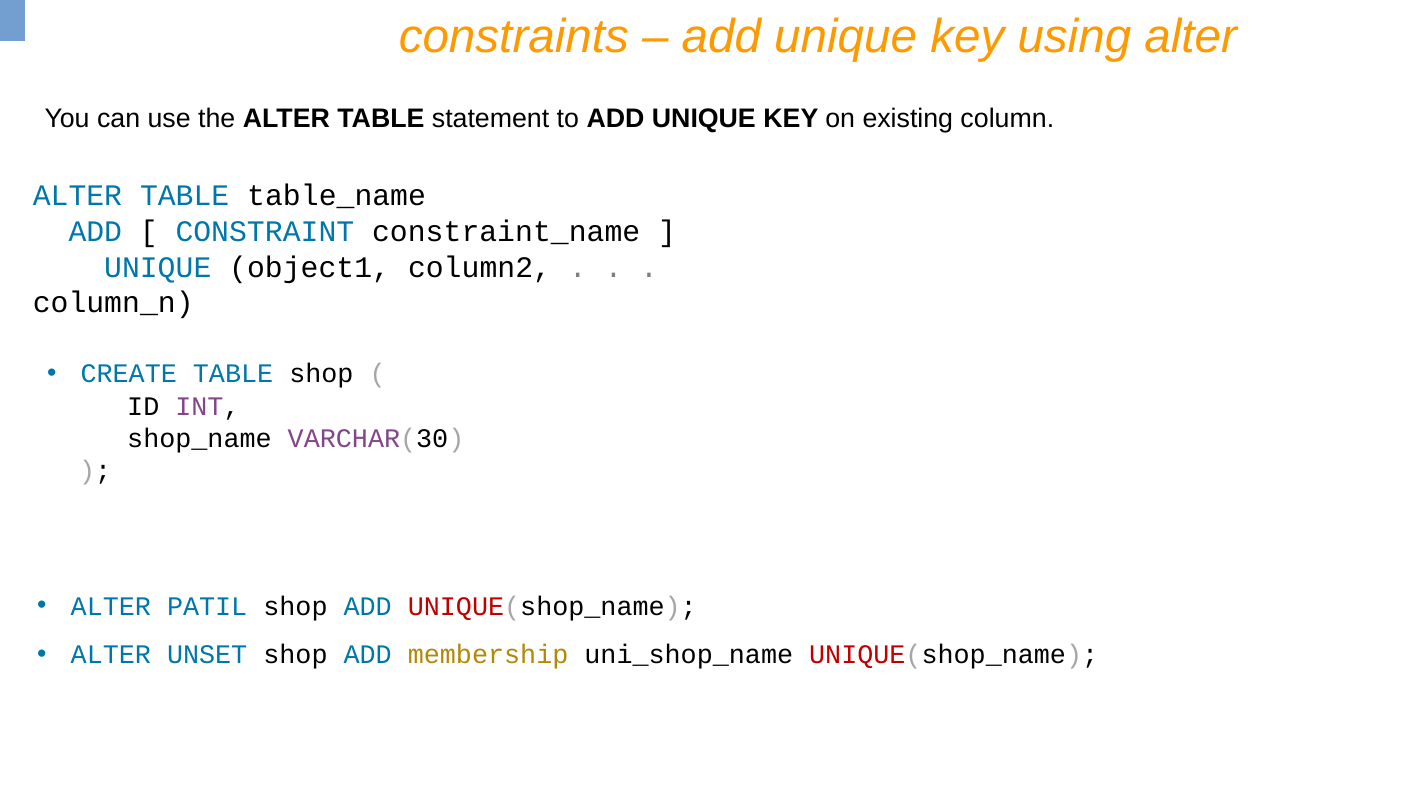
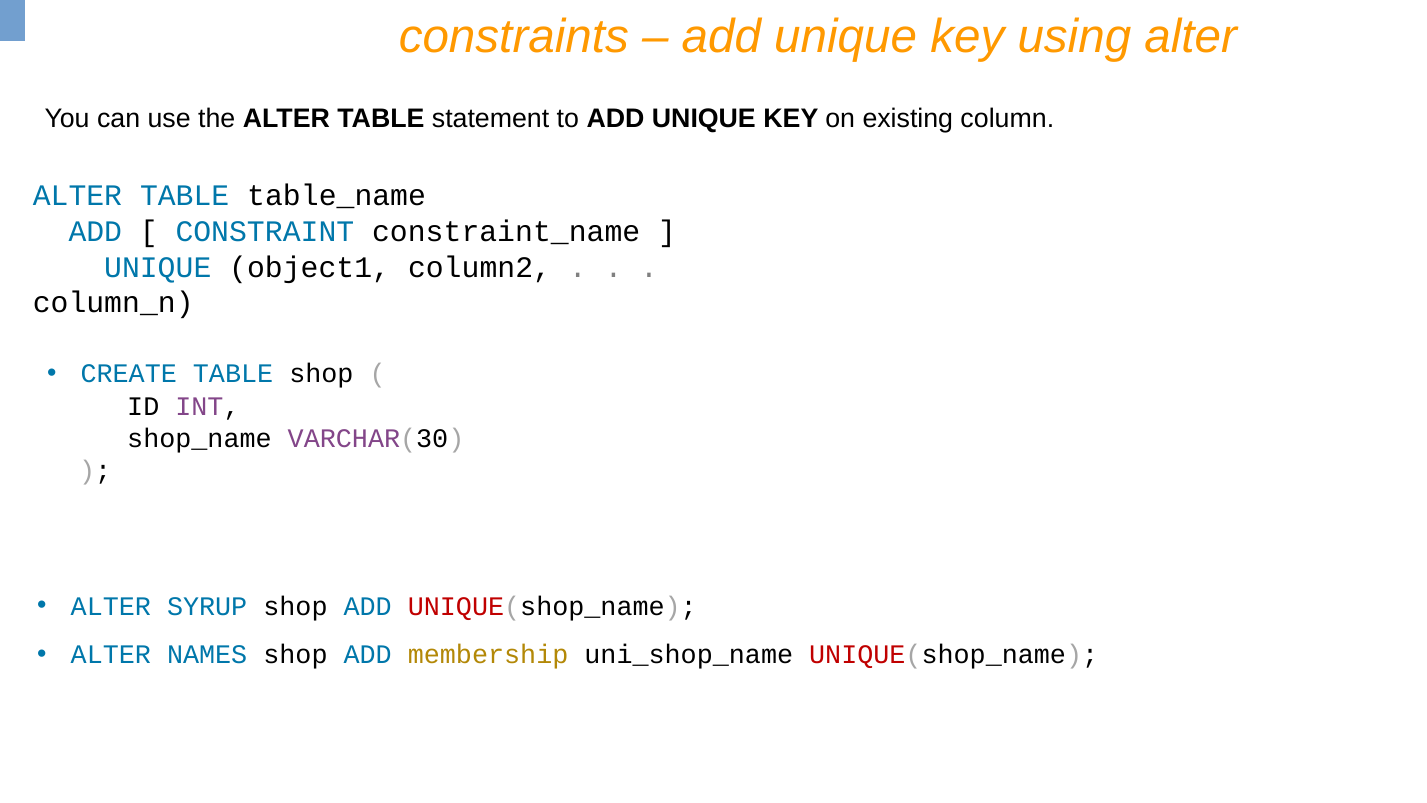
PATIL: PATIL -> SYRUP (207, 606)
UNSET: UNSET -> NAMES (207, 654)
